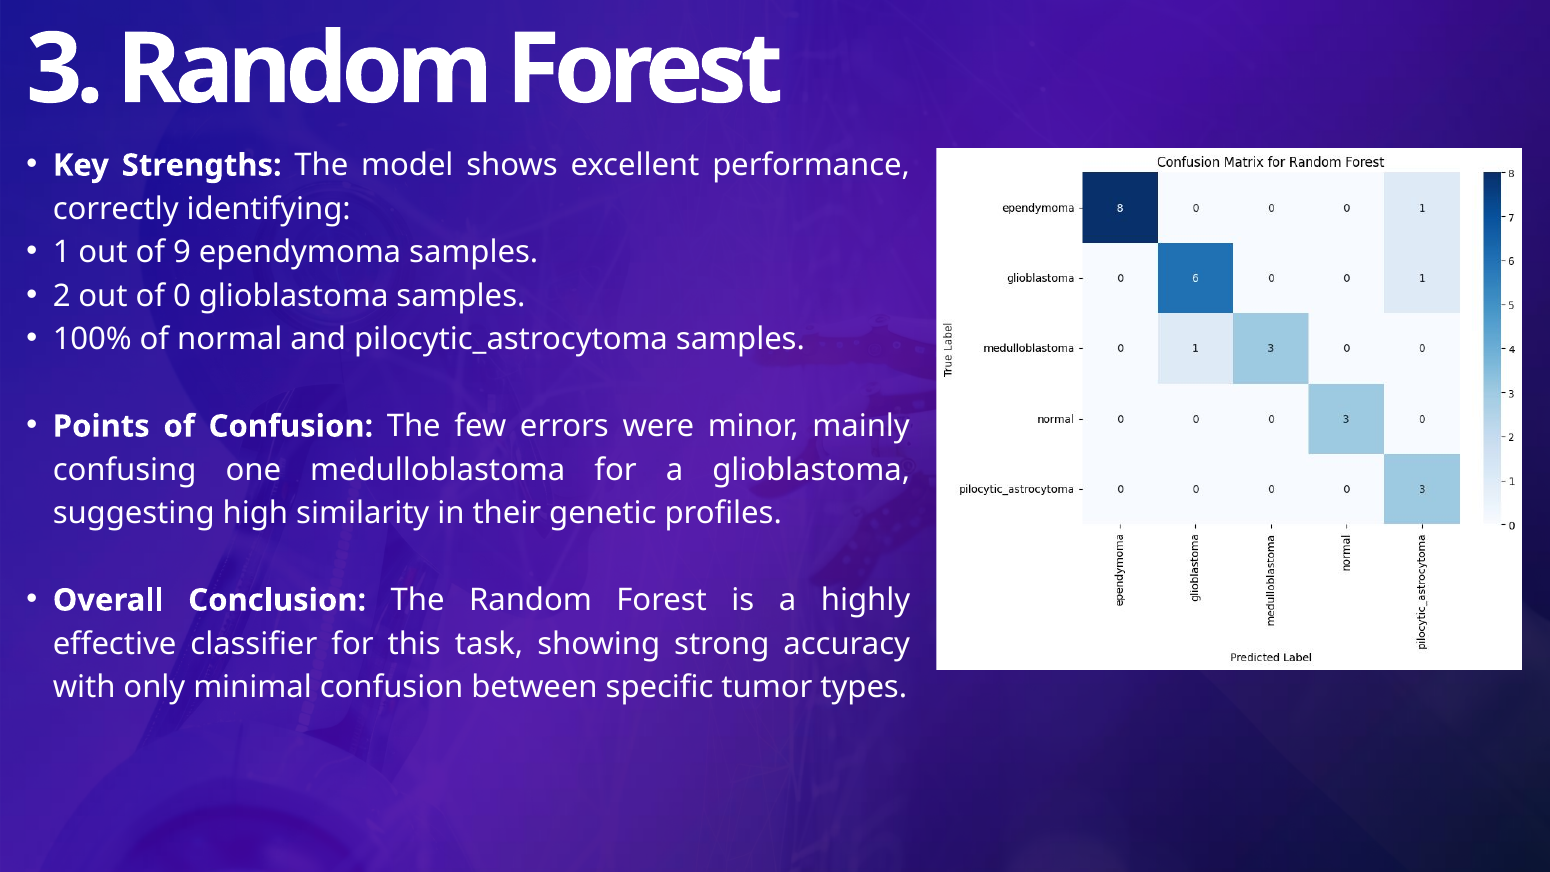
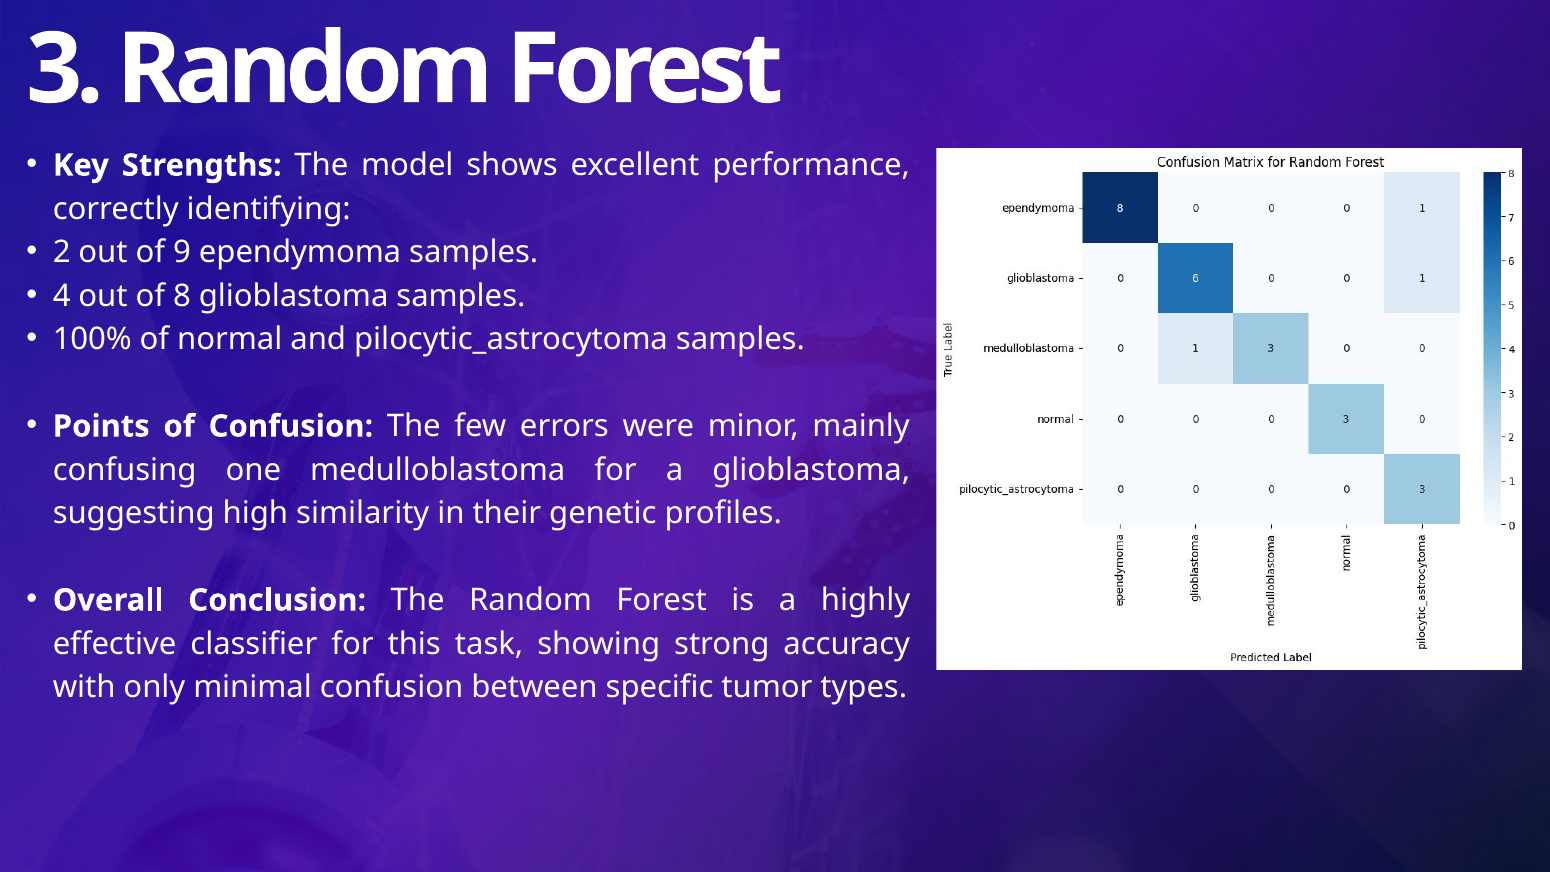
1: 1 -> 2 (62, 252)
2: 2 -> 4 (62, 296)
0: 0 -> 8 (182, 296)
